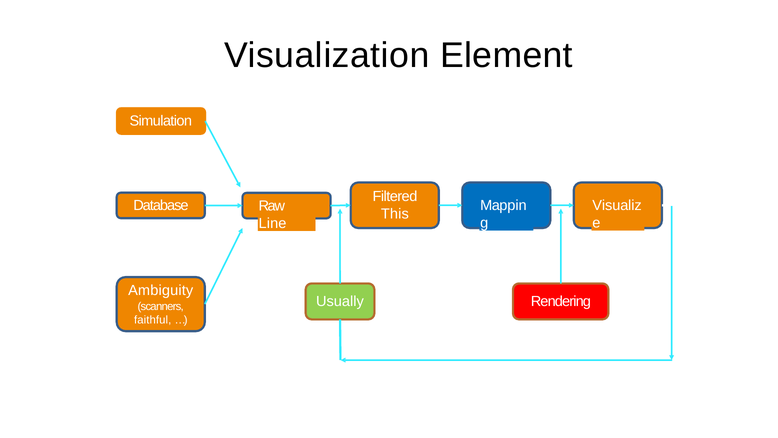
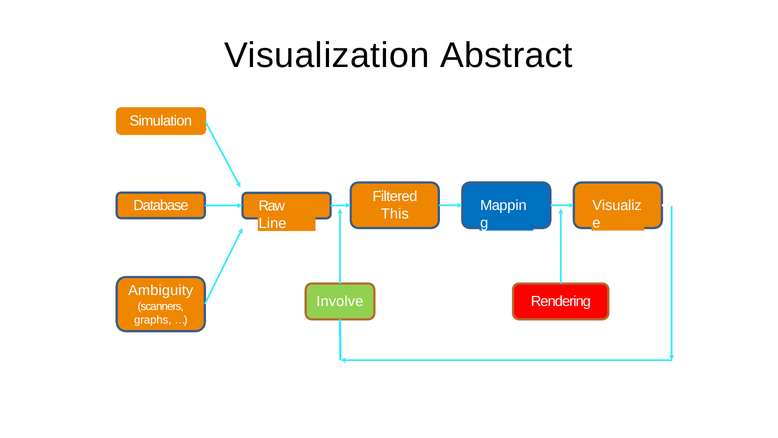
Element: Element -> Abstract (506, 55)
Usually: Usually -> Involve (340, 301)
faithful: faithful -> graphs (153, 320)
